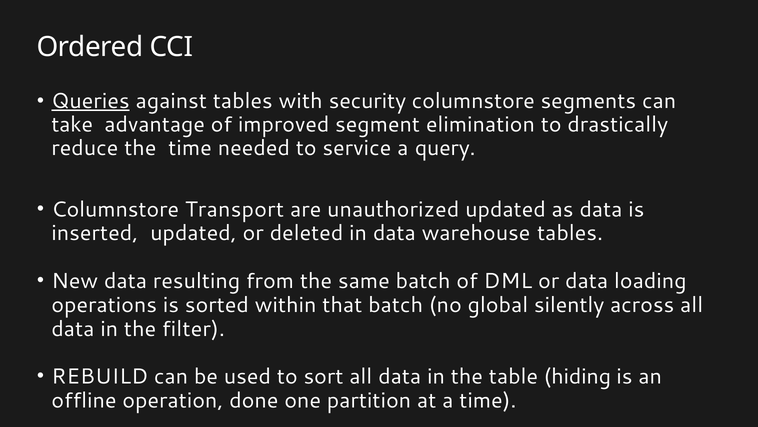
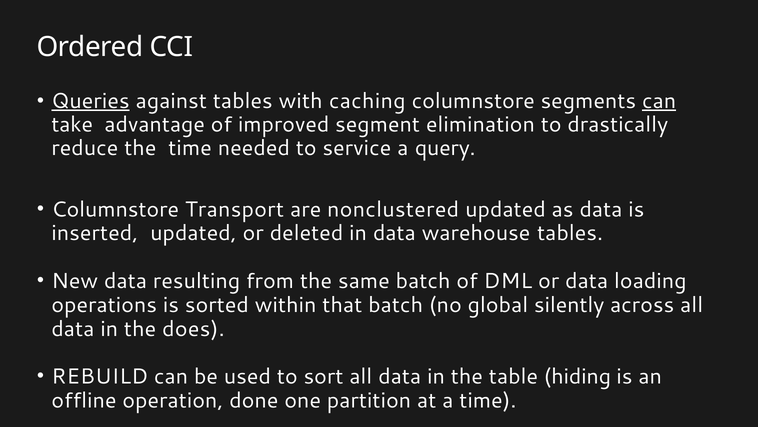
security: security -> caching (367, 101)
can underline: none -> present (659, 101)
unauthorized: unauthorized -> nonclustered (393, 209)
filter: filter -> does (193, 328)
